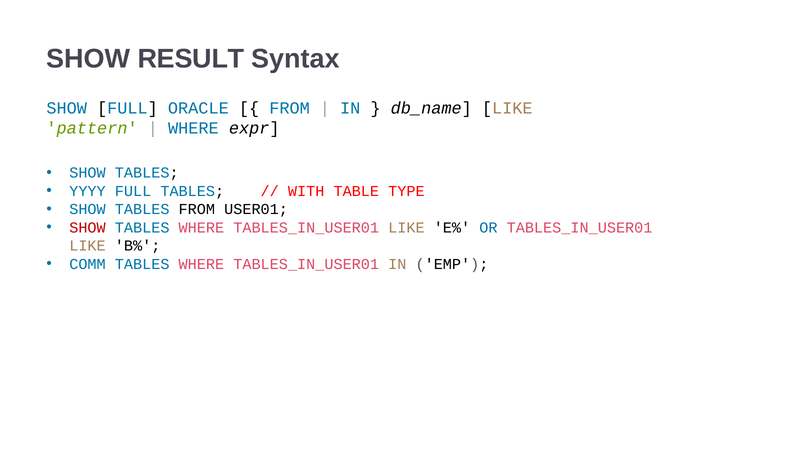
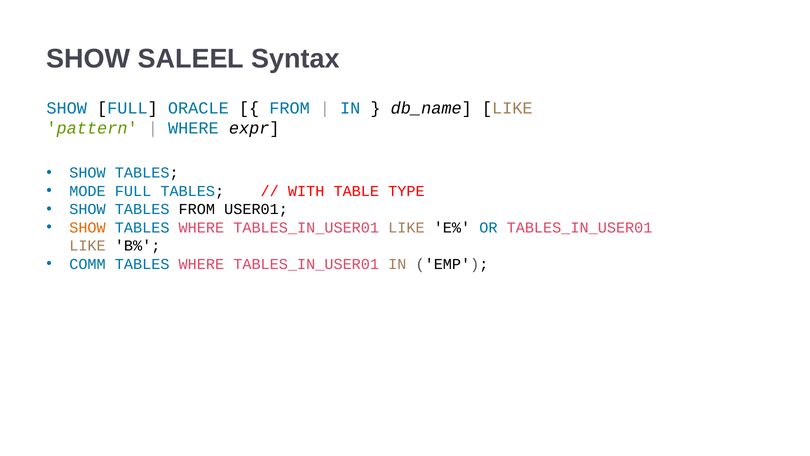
RESULT: RESULT -> SALEEL (191, 59)
YYYY: YYYY -> MODE (87, 191)
SHOW colour: red -> orange (87, 227)
